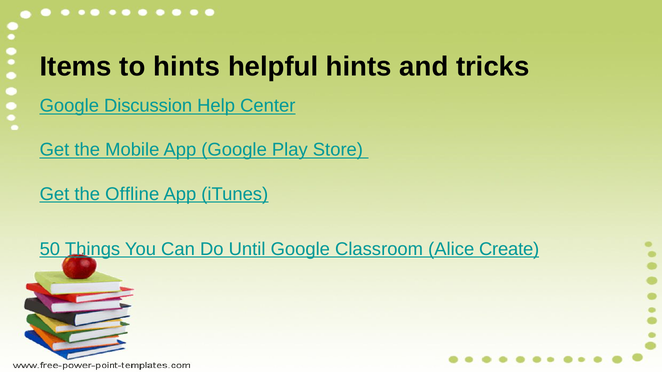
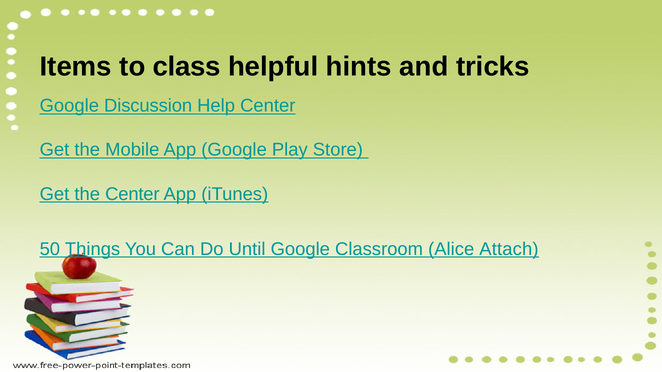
to hints: hints -> class (187, 67)
the Offline: Offline -> Center (132, 194)
Create: Create -> Attach (509, 249)
